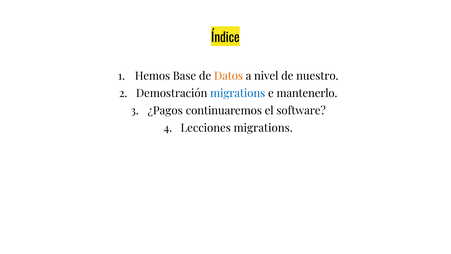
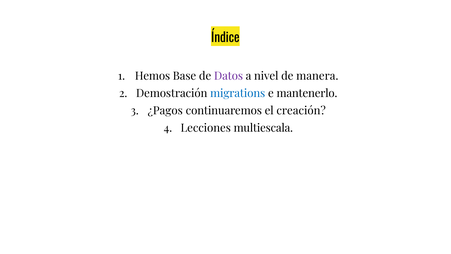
Datos colour: orange -> purple (229, 76)
nuestro: nuestro -> manera (317, 76)
software: software -> creación (301, 111)
Lecciones migrations: migrations -> multiescala (263, 128)
